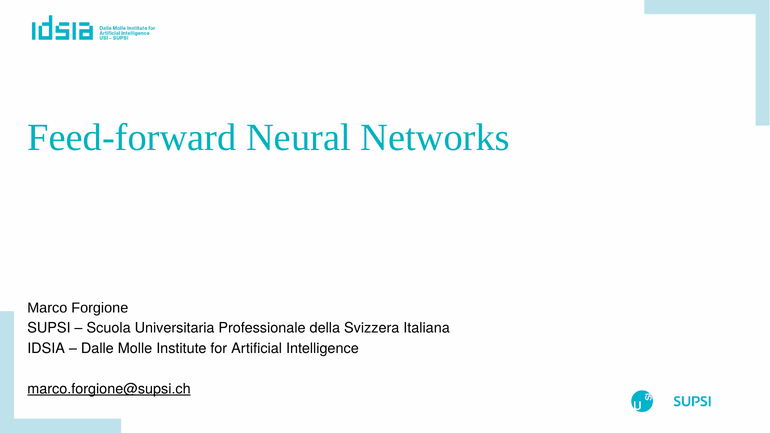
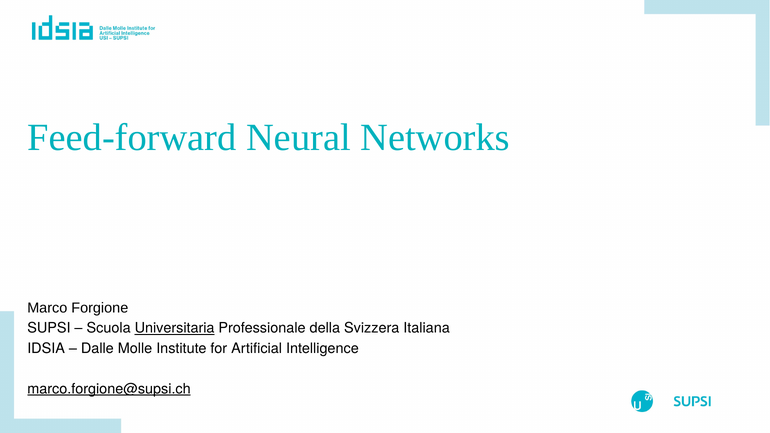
Universitaria underline: none -> present (175, 328)
